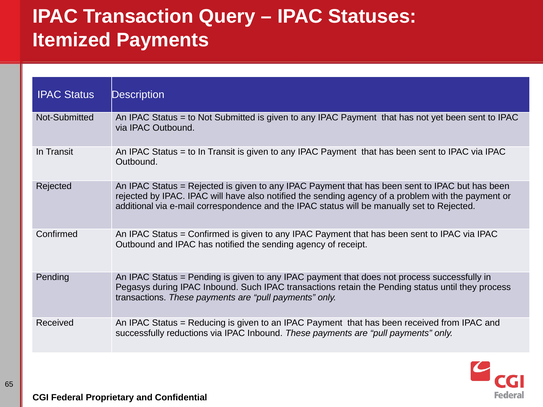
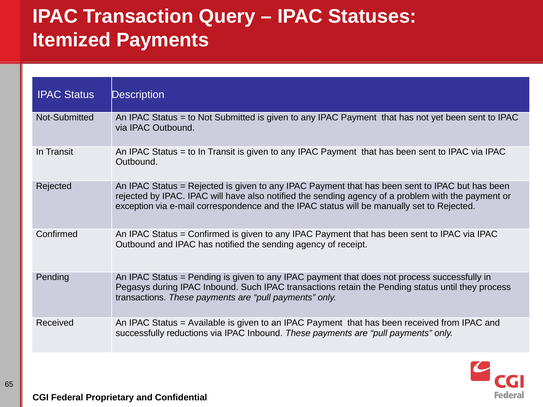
additional: additional -> exception (134, 206)
Reducing: Reducing -> Available (207, 323)
